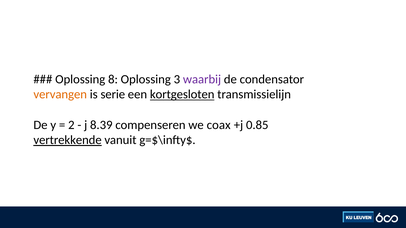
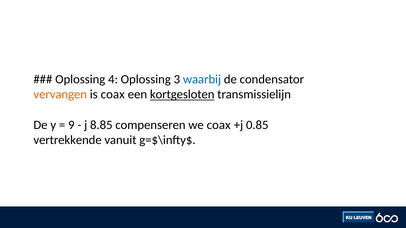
8: 8 -> 4 (113, 79)
waarbij colour: purple -> blue (202, 79)
is serie: serie -> coax (113, 95)
2: 2 -> 9 (71, 125)
8.39: 8.39 -> 8.85 (101, 125)
vertrekkende underline: present -> none (68, 140)
